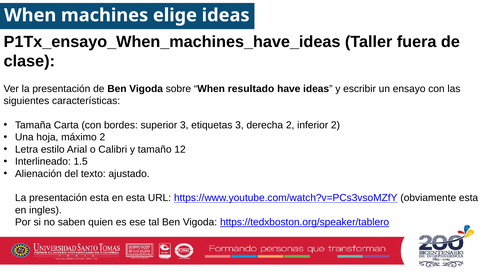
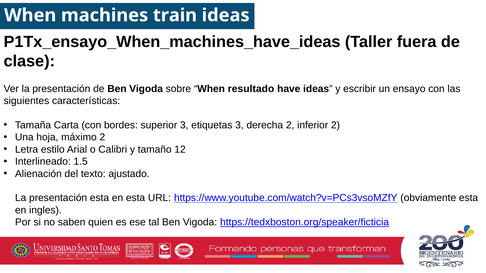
elige: elige -> train (175, 15)
https://tedxboston.org/speaker/tablero: https://tedxboston.org/speaker/tablero -> https://tedxboston.org/speaker/ficticia (305, 223)
